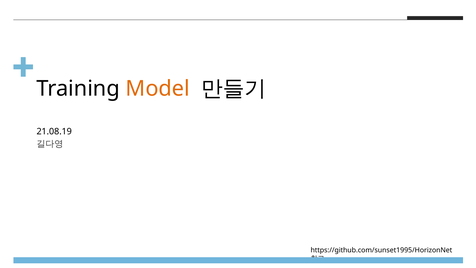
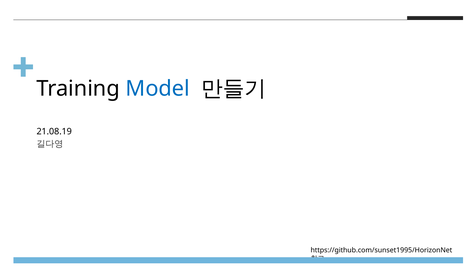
Model colour: orange -> blue (158, 89)
